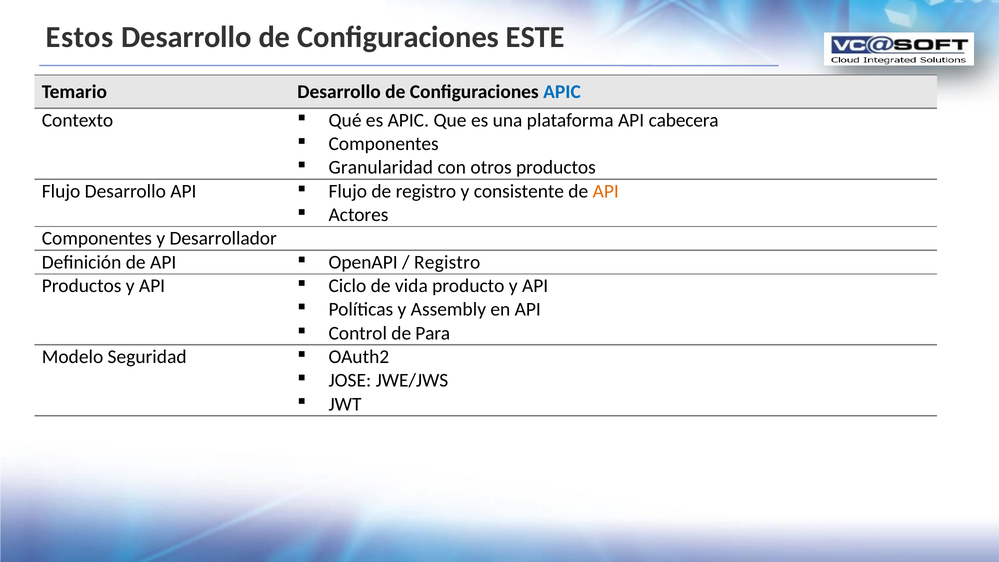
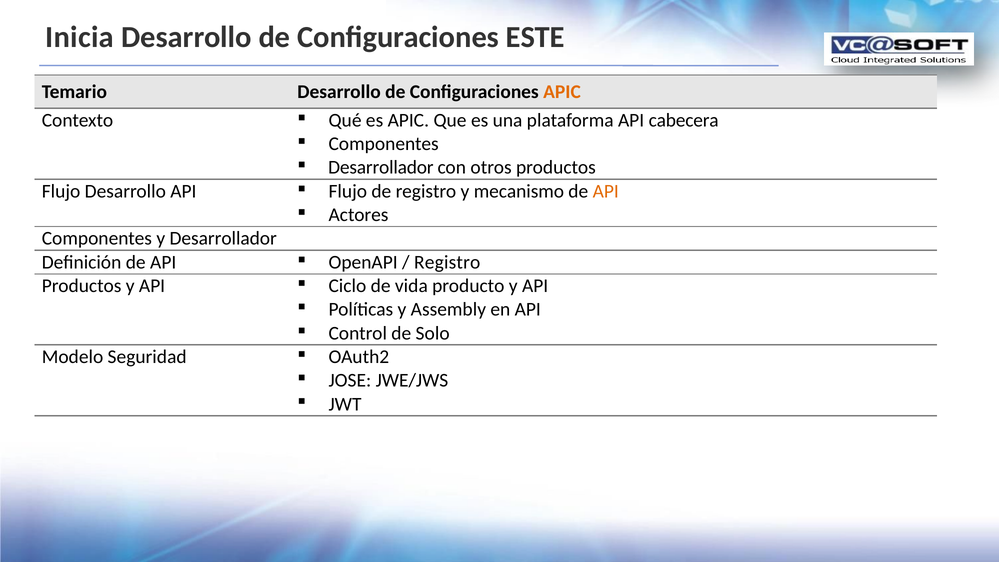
Estos: Estos -> Inicia (80, 37)
APIC colour: blue -> orange (562, 92)
Granularidad: Granularidad -> Desarrollador (381, 168)
consistente: consistente -> mecanismo (519, 191)
Para: Para -> Solo (433, 333)
